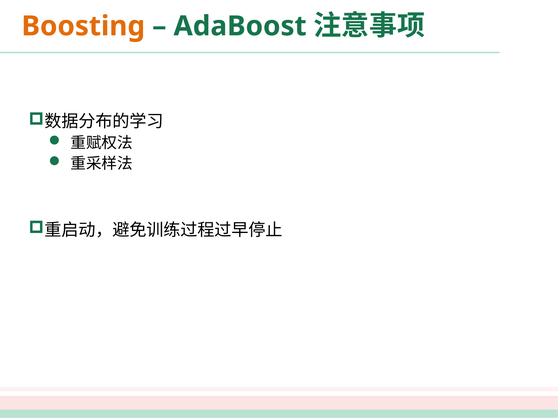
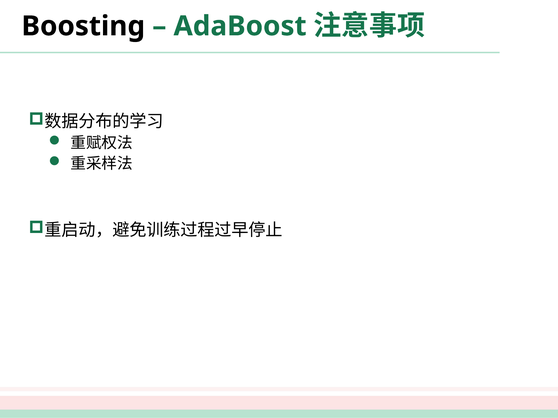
Boosting colour: orange -> black (83, 26)
